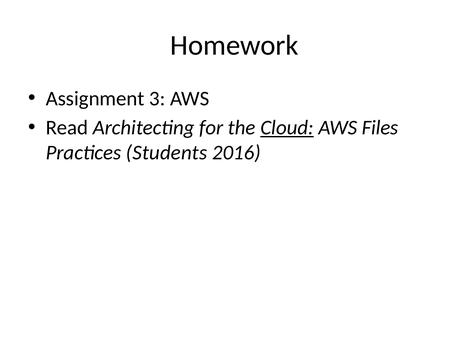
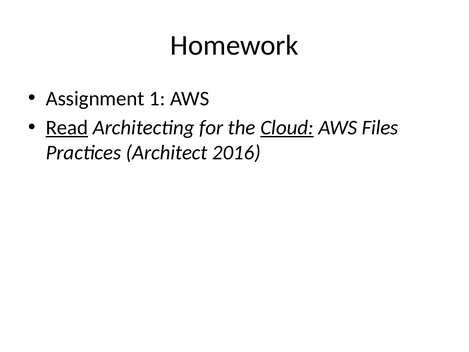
3: 3 -> 1 (157, 98)
Read underline: none -> present (67, 128)
Students: Students -> Architect (167, 153)
